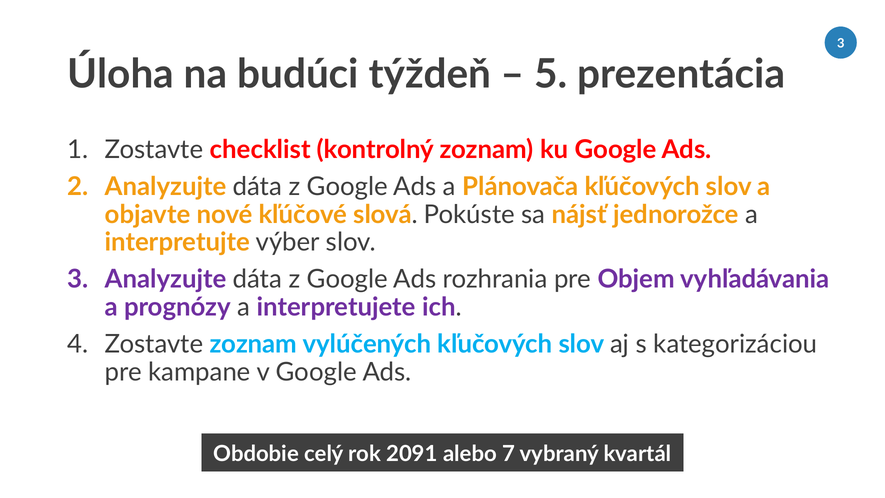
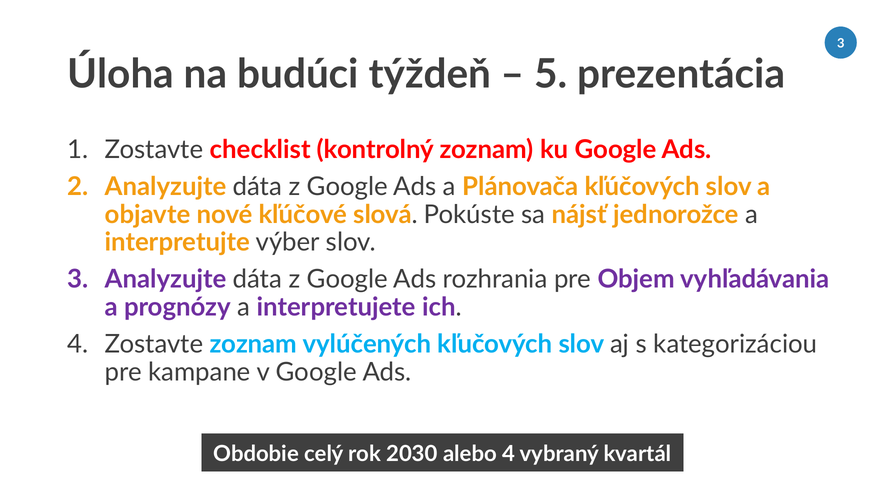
2091: 2091 -> 2030 (412, 454)
alebo 7: 7 -> 4 (509, 454)
